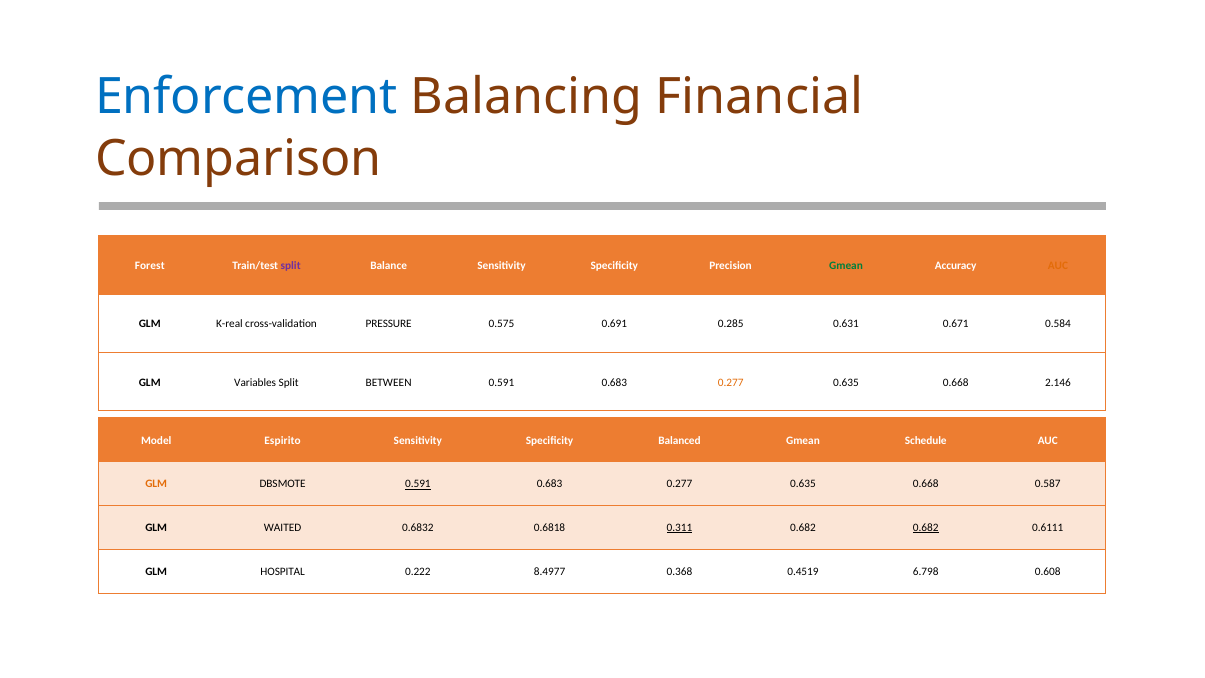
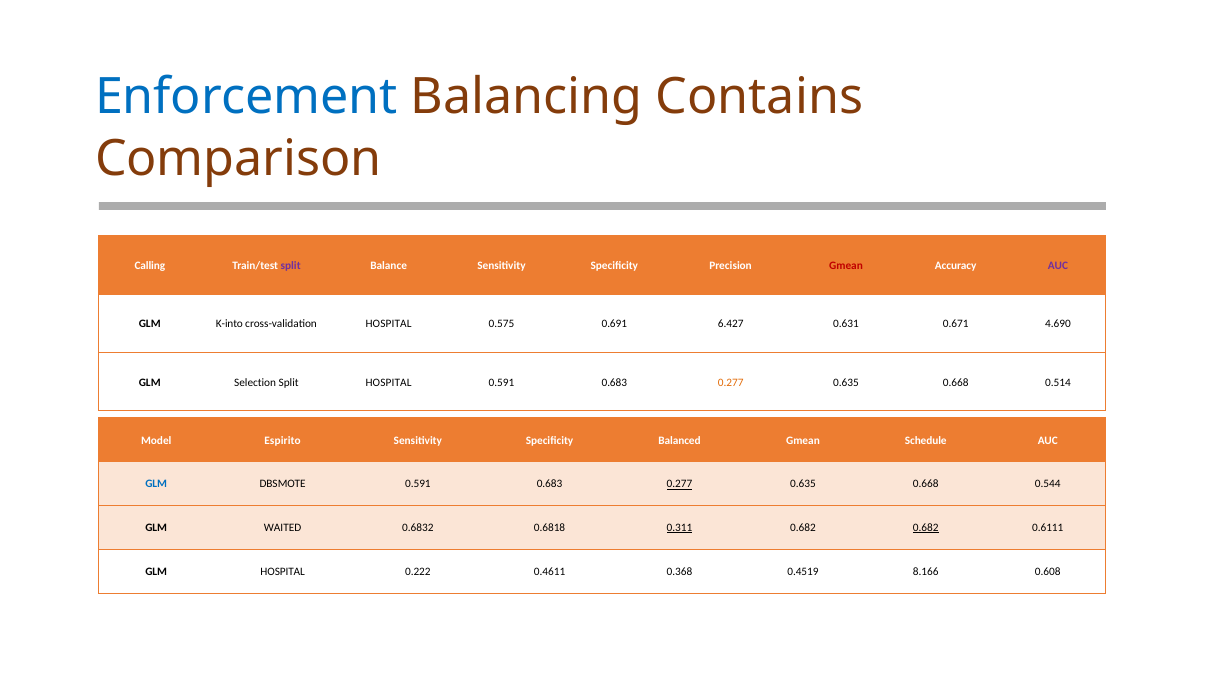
Financial: Financial -> Contains (759, 97)
Forest: Forest -> Calling (150, 265)
Gmean colour: green -> red (846, 265)
AUC colour: orange -> purple (1058, 265)
K-real: K-real -> K-into (229, 324)
cross-validation PRESSURE: PRESSURE -> HOSPITAL (389, 324)
0.285: 0.285 -> 6.427 (731, 324)
0.584: 0.584 -> 4.690 (1058, 324)
Variables: Variables -> Selection (255, 382)
Split BETWEEN: BETWEEN -> HOSPITAL (389, 382)
2.146: 2.146 -> 0.514 (1058, 382)
GLM colour: orange -> blue (156, 484)
0.591 underline: present -> none (418, 484)
0.277 underline: none -> present (680, 484)
0.587: 0.587 -> 0.544 (1048, 484)
8.4977: 8.4977 -> 0.4611 (550, 572)
6.798: 6.798 -> 8.166 (926, 572)
